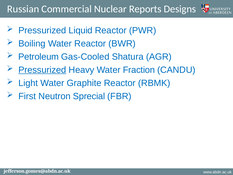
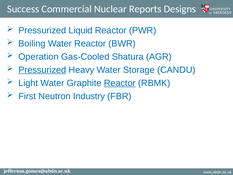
Russian: Russian -> Success (23, 9)
Petroleum: Petroleum -> Operation (38, 57)
Fraction: Fraction -> Storage (139, 70)
Reactor underline: none -> present (120, 83)
Sprecial: Sprecial -> Industry (89, 96)
